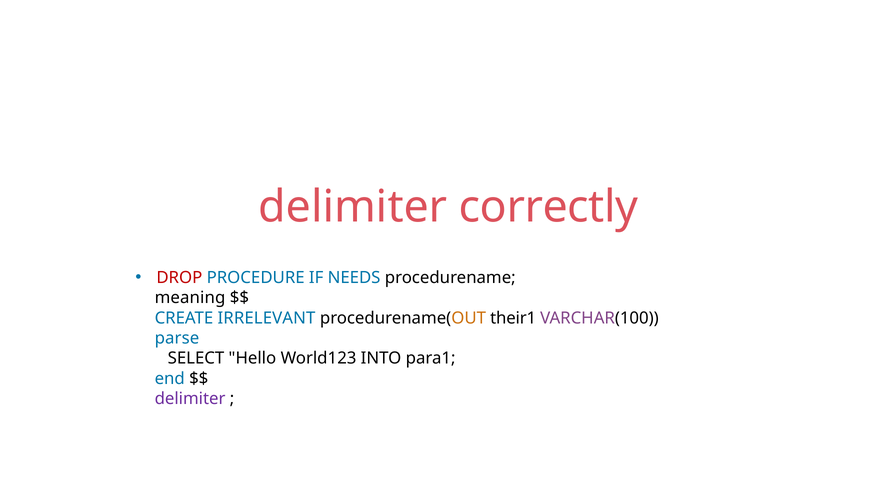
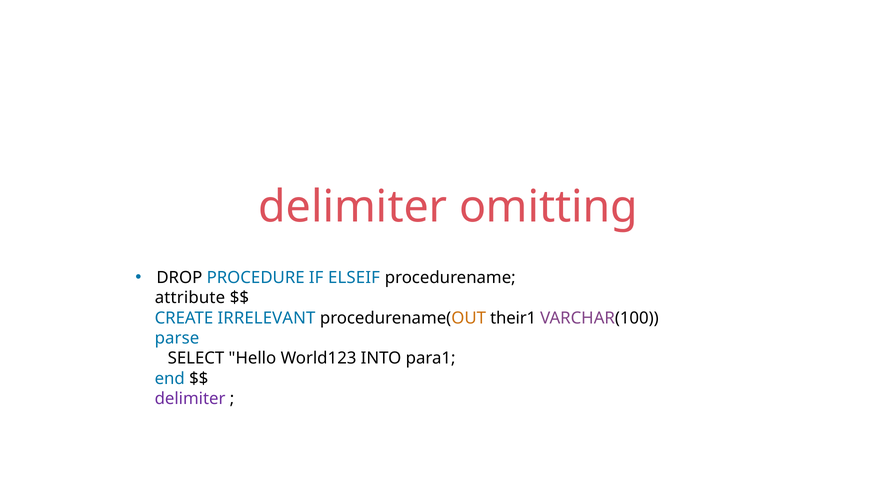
correctly: correctly -> omitting (548, 207)
DROP colour: red -> black (179, 278)
NEEDS: NEEDS -> ELSEIF (354, 278)
meaning: meaning -> attribute (190, 298)
